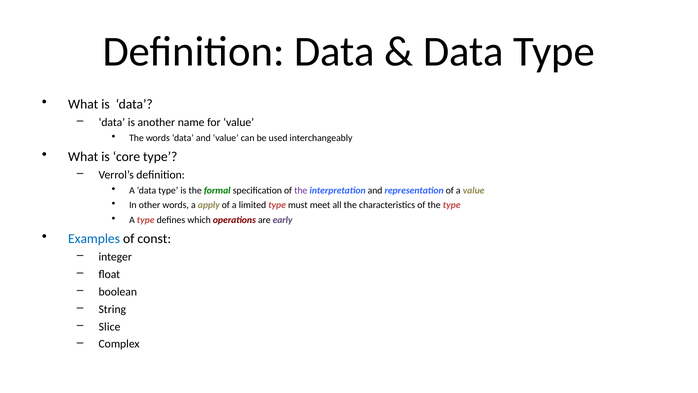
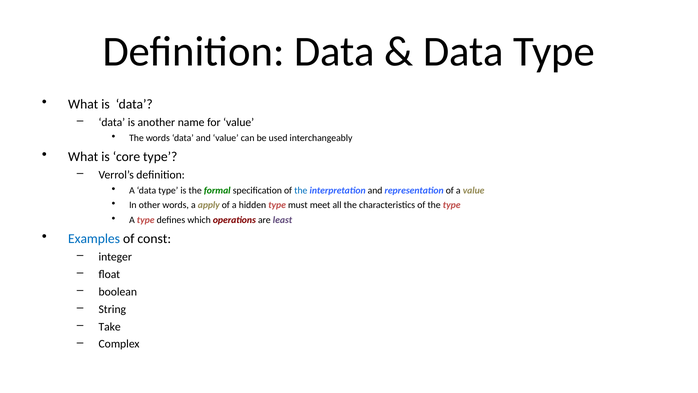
the colour: purple -> blue (301, 190)
limited: limited -> hidden (252, 205)
early: early -> least (283, 220)
Slice: Slice -> Take (110, 326)
